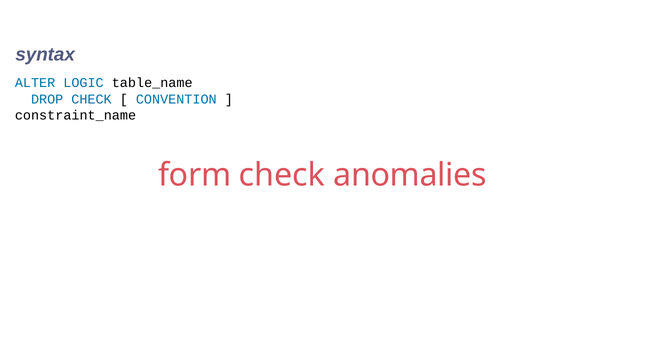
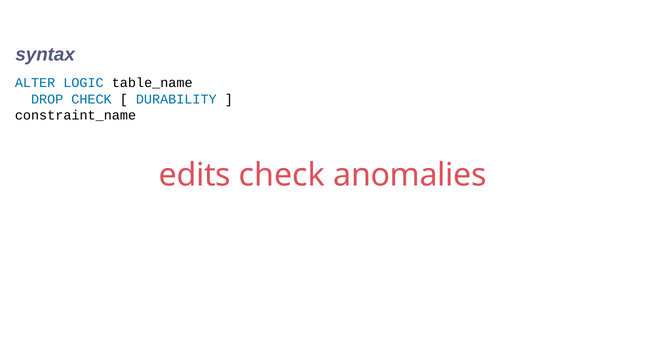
CONVENTION: CONVENTION -> DURABILITY (176, 99)
form: form -> edits (195, 175)
